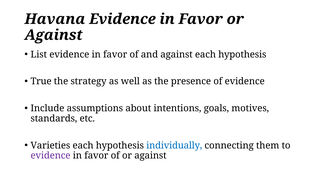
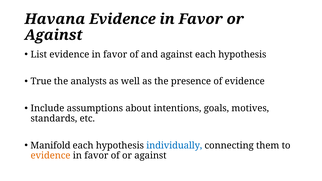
strategy: strategy -> analysts (89, 81)
Varieties: Varieties -> Manifold (50, 146)
evidence colour: purple -> orange (51, 156)
